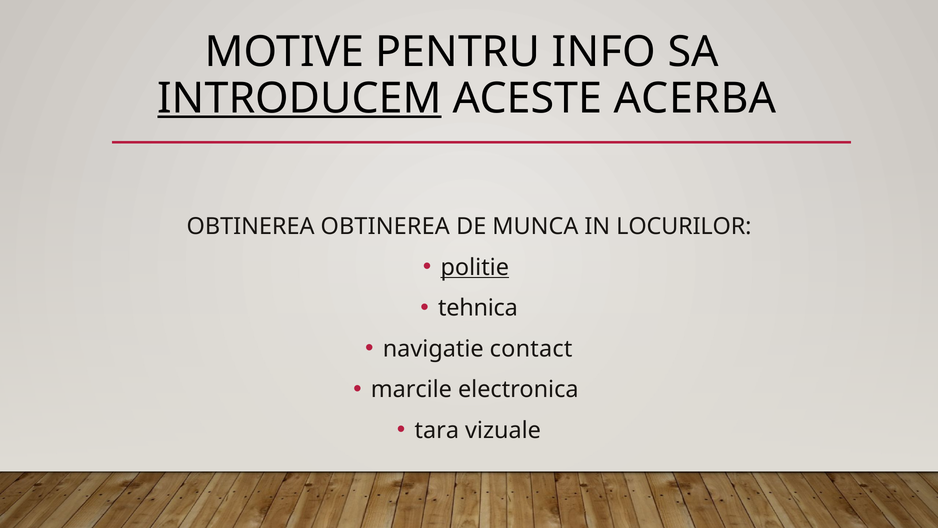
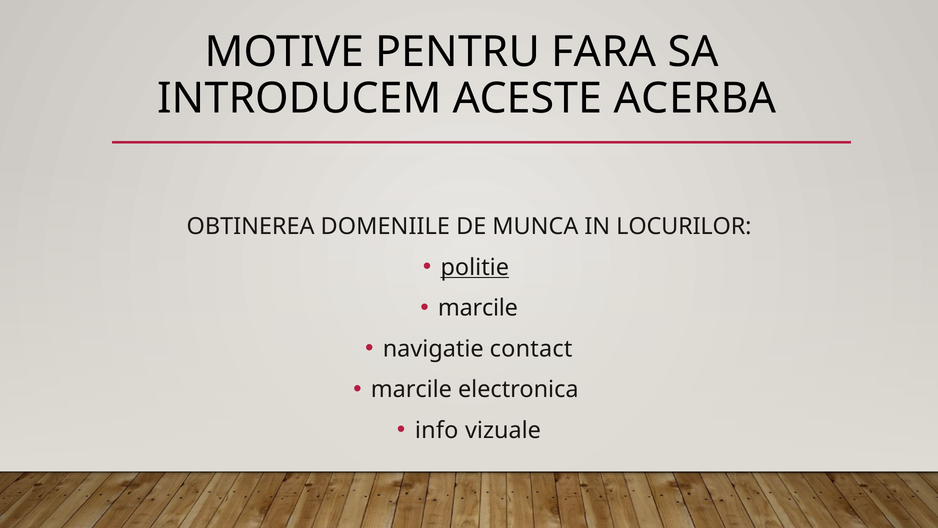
INFO: INFO -> FARA (604, 52)
INTRODUCEM underline: present -> none (300, 98)
OBTINEREA OBTINEREA: OBTINEREA -> DOMENIILE (385, 226)
tehnica: tehnica -> marcile (478, 308)
tara: tara -> info (437, 430)
